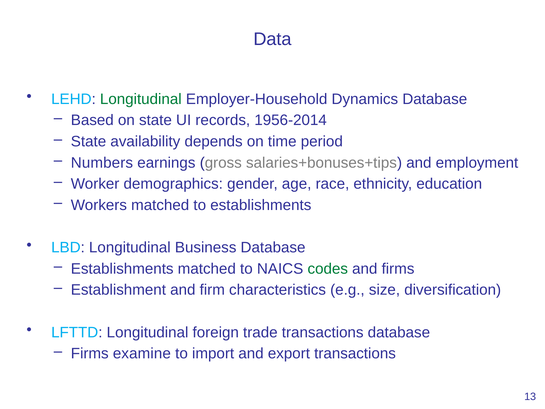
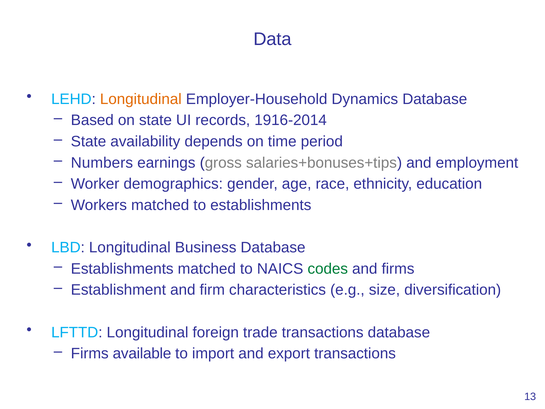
Longitudinal colour: green -> orange (141, 99)
1956-2014: 1956-2014 -> 1916-2014 (291, 120)
examine: examine -> available (142, 353)
